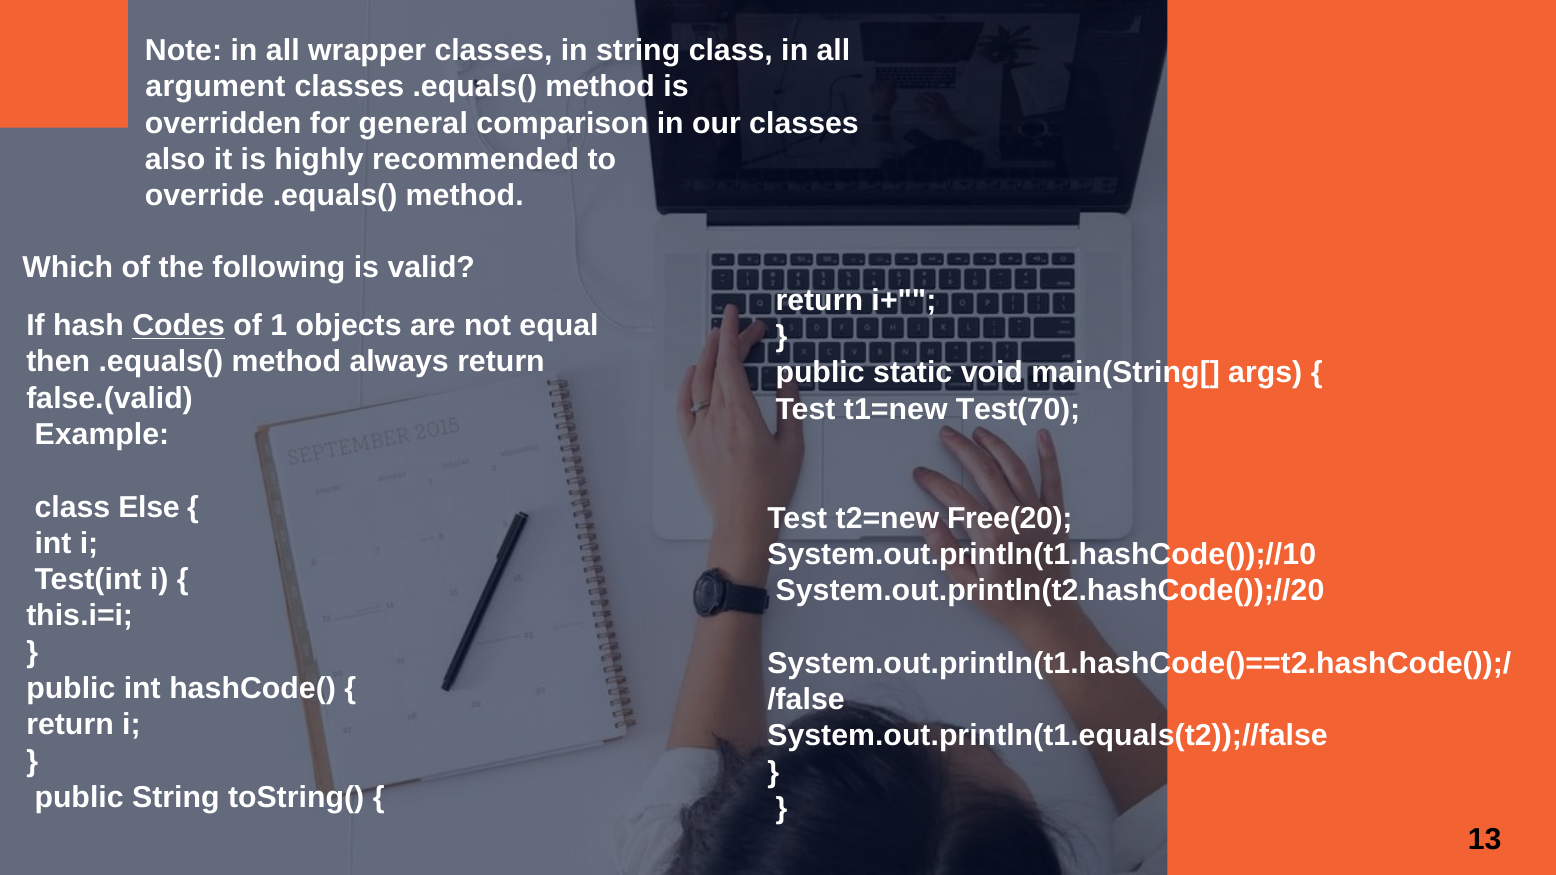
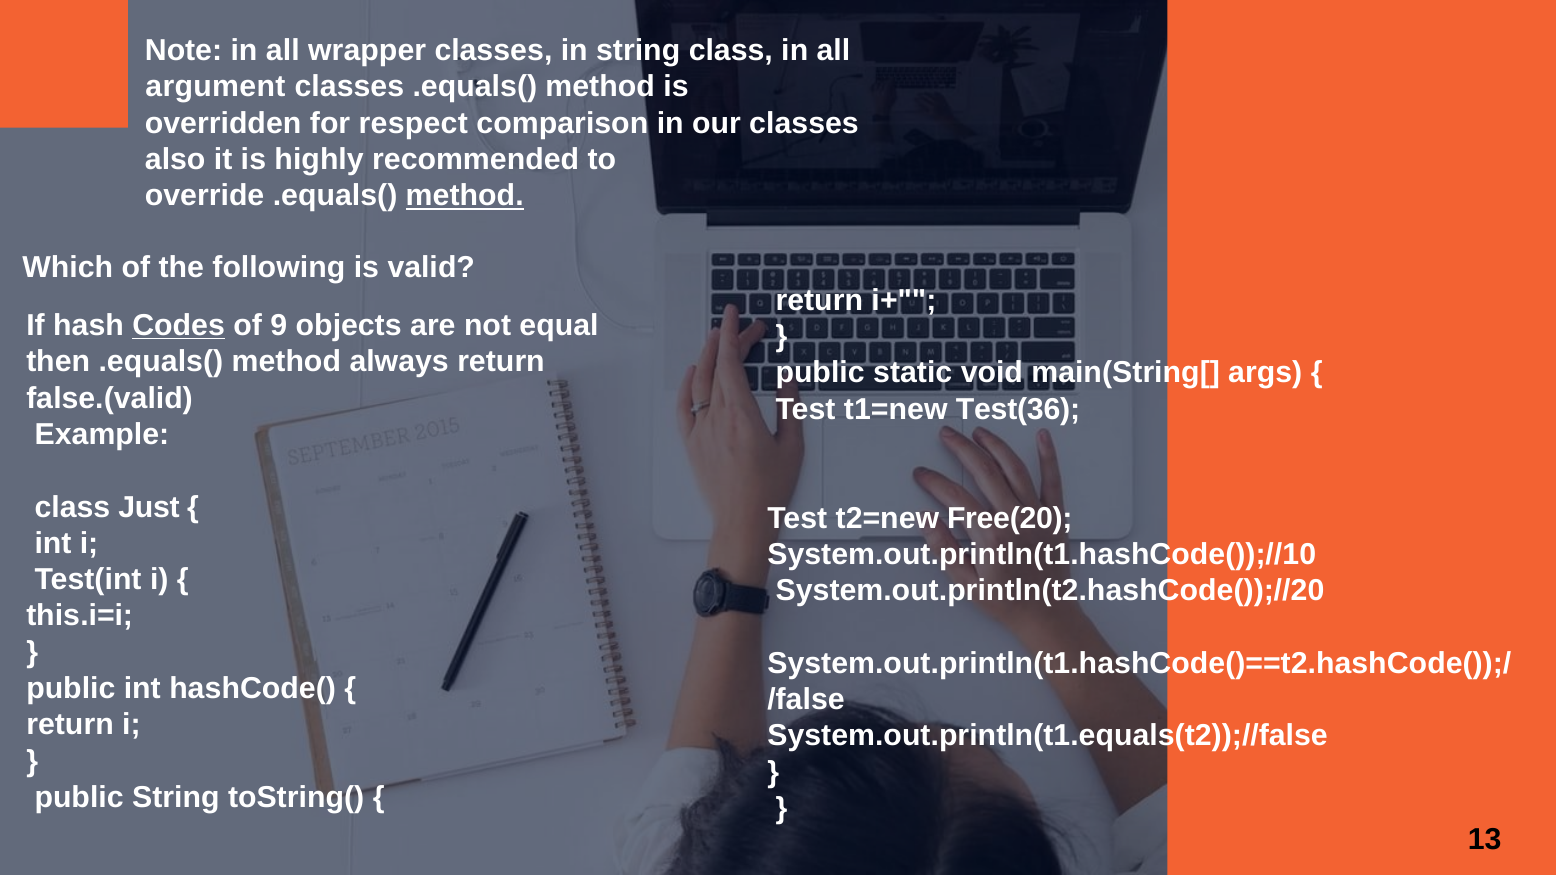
general: general -> respect (413, 123)
method underline: none -> present (465, 196)
1: 1 -> 9 (279, 326)
Test(70: Test(70 -> Test(36 (1018, 409)
Else: Else -> Just (149, 507)
